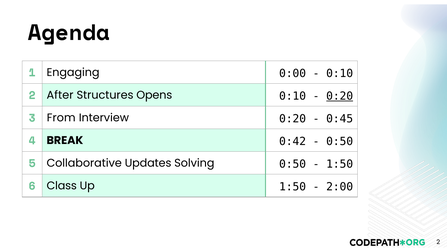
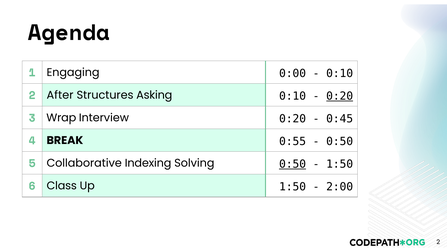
Opens: Opens -> Asking (154, 95)
From: From -> Wrap (61, 118)
0:42: 0:42 -> 0:55 (293, 141)
Updates: Updates -> Indexing (148, 163)
0:50 underline: none -> present (293, 164)
